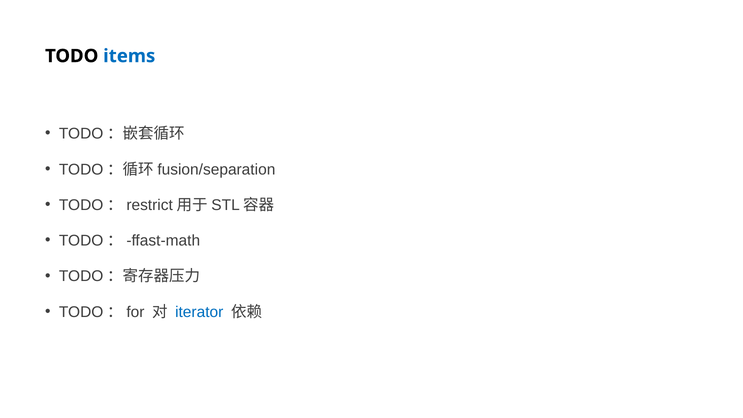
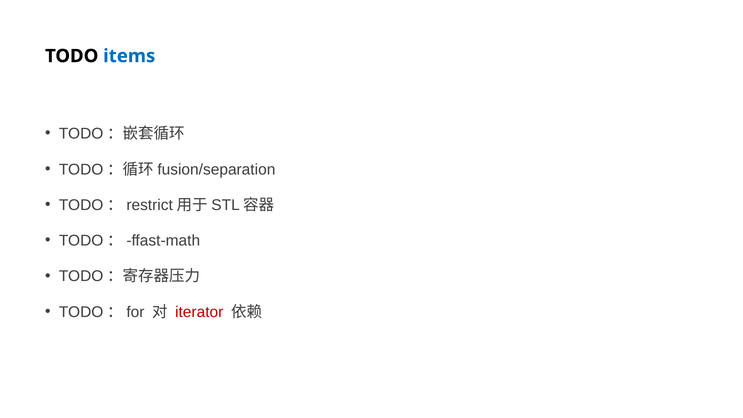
iterator colour: blue -> red (199, 312)
